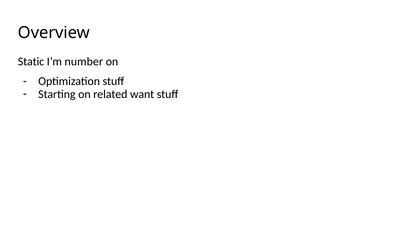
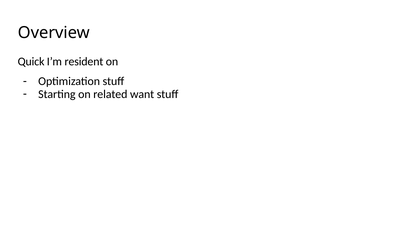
Static: Static -> Quick (31, 62)
number: number -> resident (84, 62)
